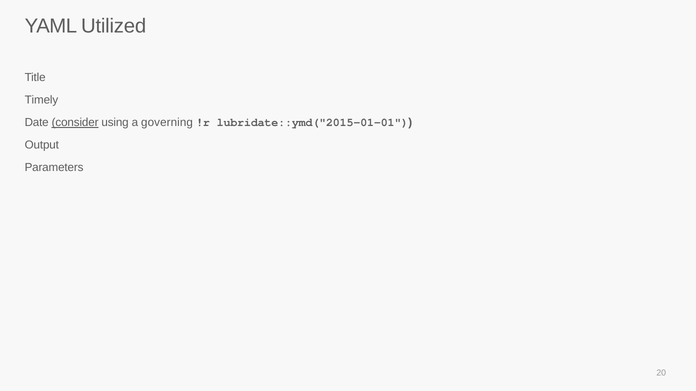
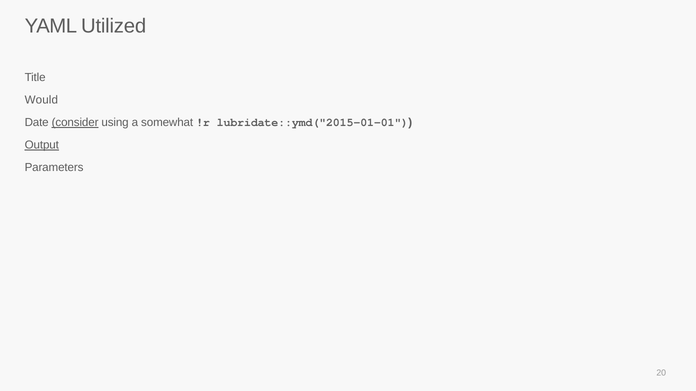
Timely: Timely -> Would (41, 100)
governing: governing -> somewhat (167, 123)
Output underline: none -> present (42, 145)
